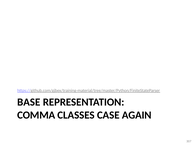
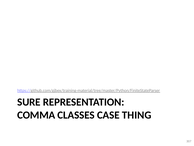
BASE: BASE -> SURE (29, 102)
AGAIN: AGAIN -> THING (137, 115)
